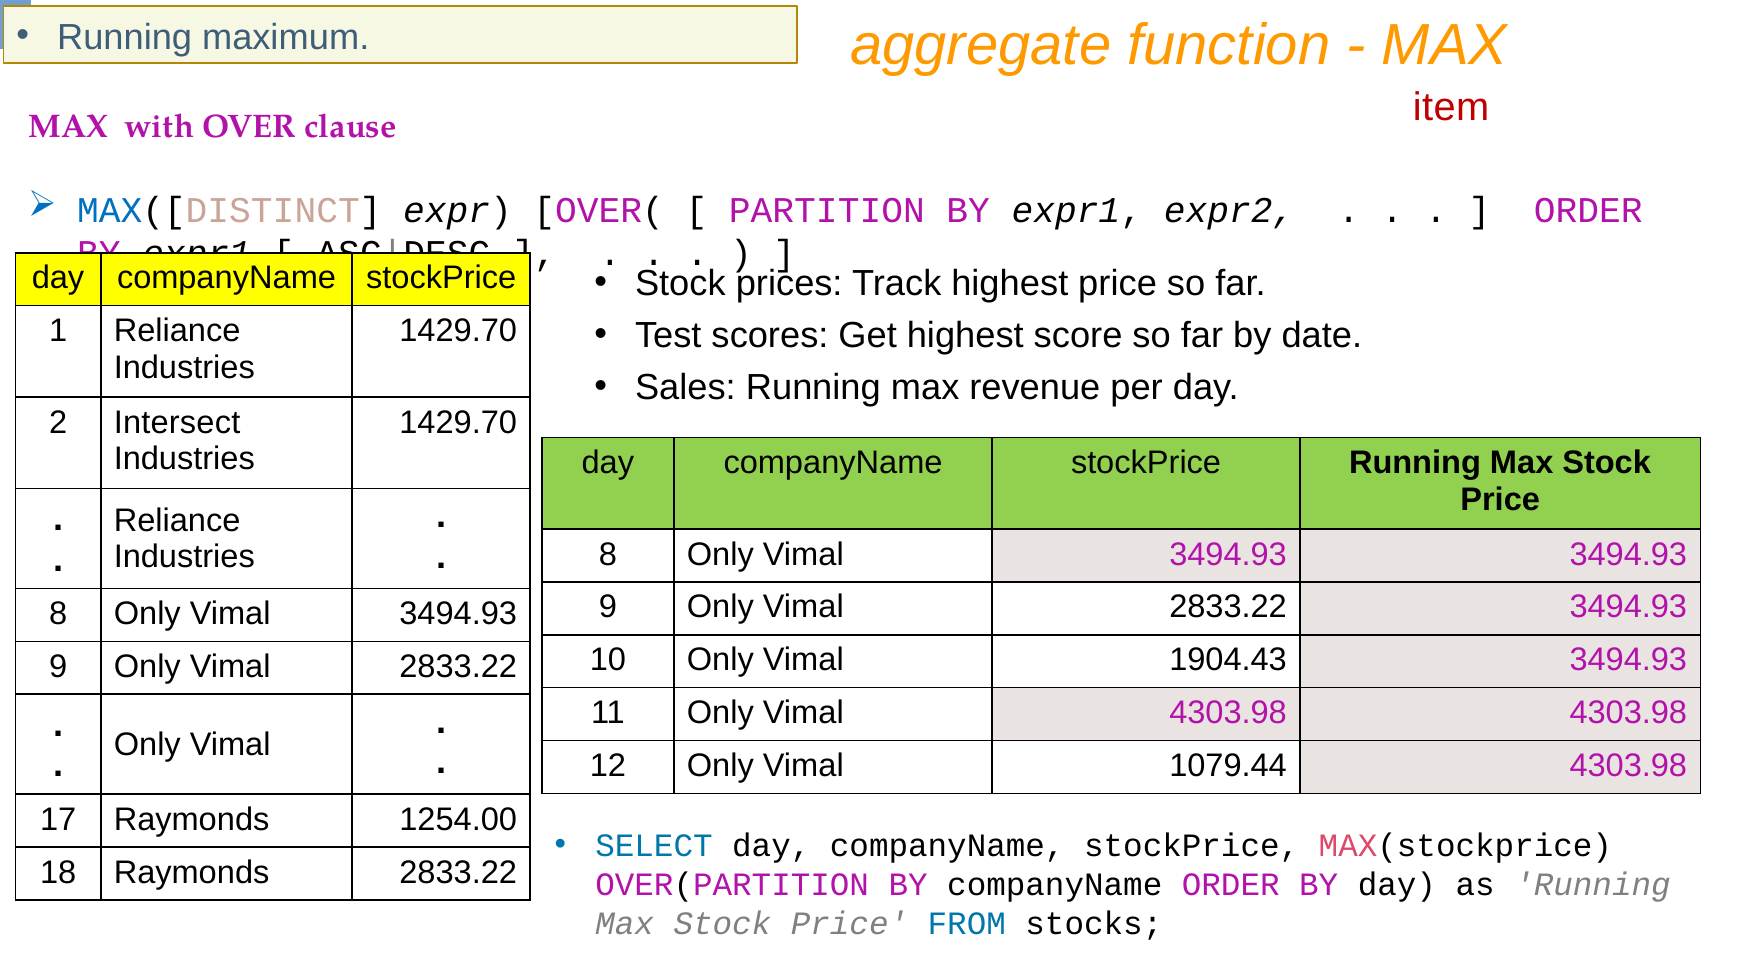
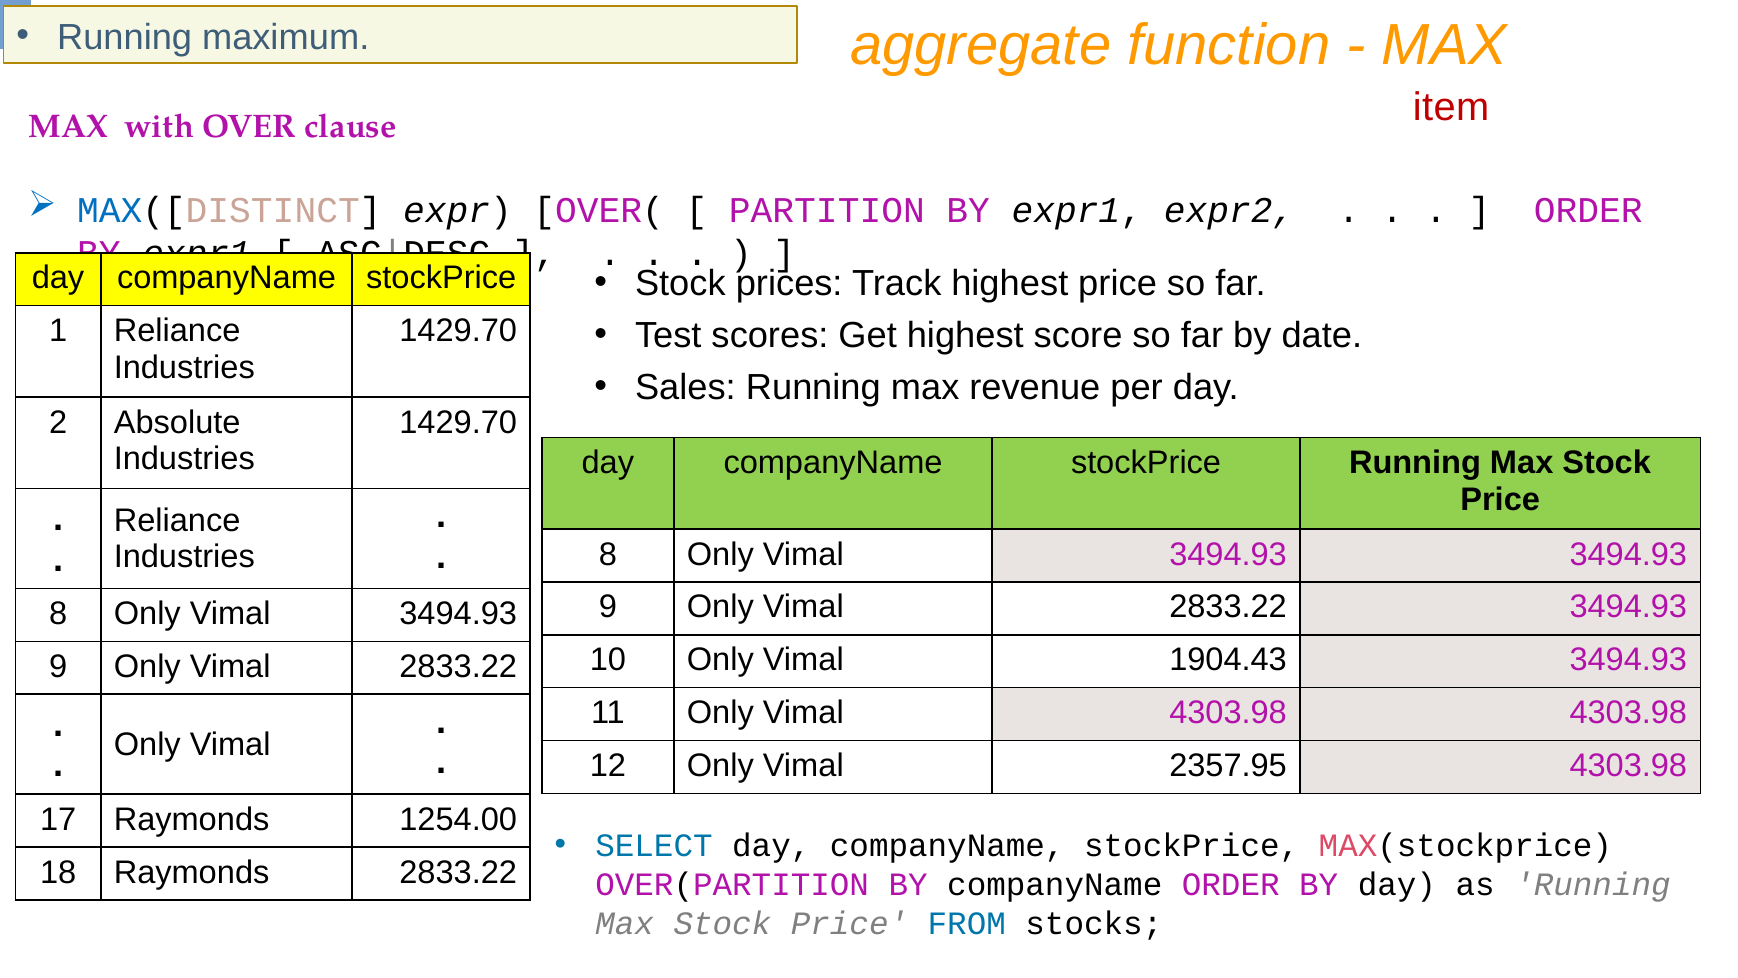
Intersect: Intersect -> Absolute (177, 422)
1079.44: 1079.44 -> 2357.95 (1228, 766)
